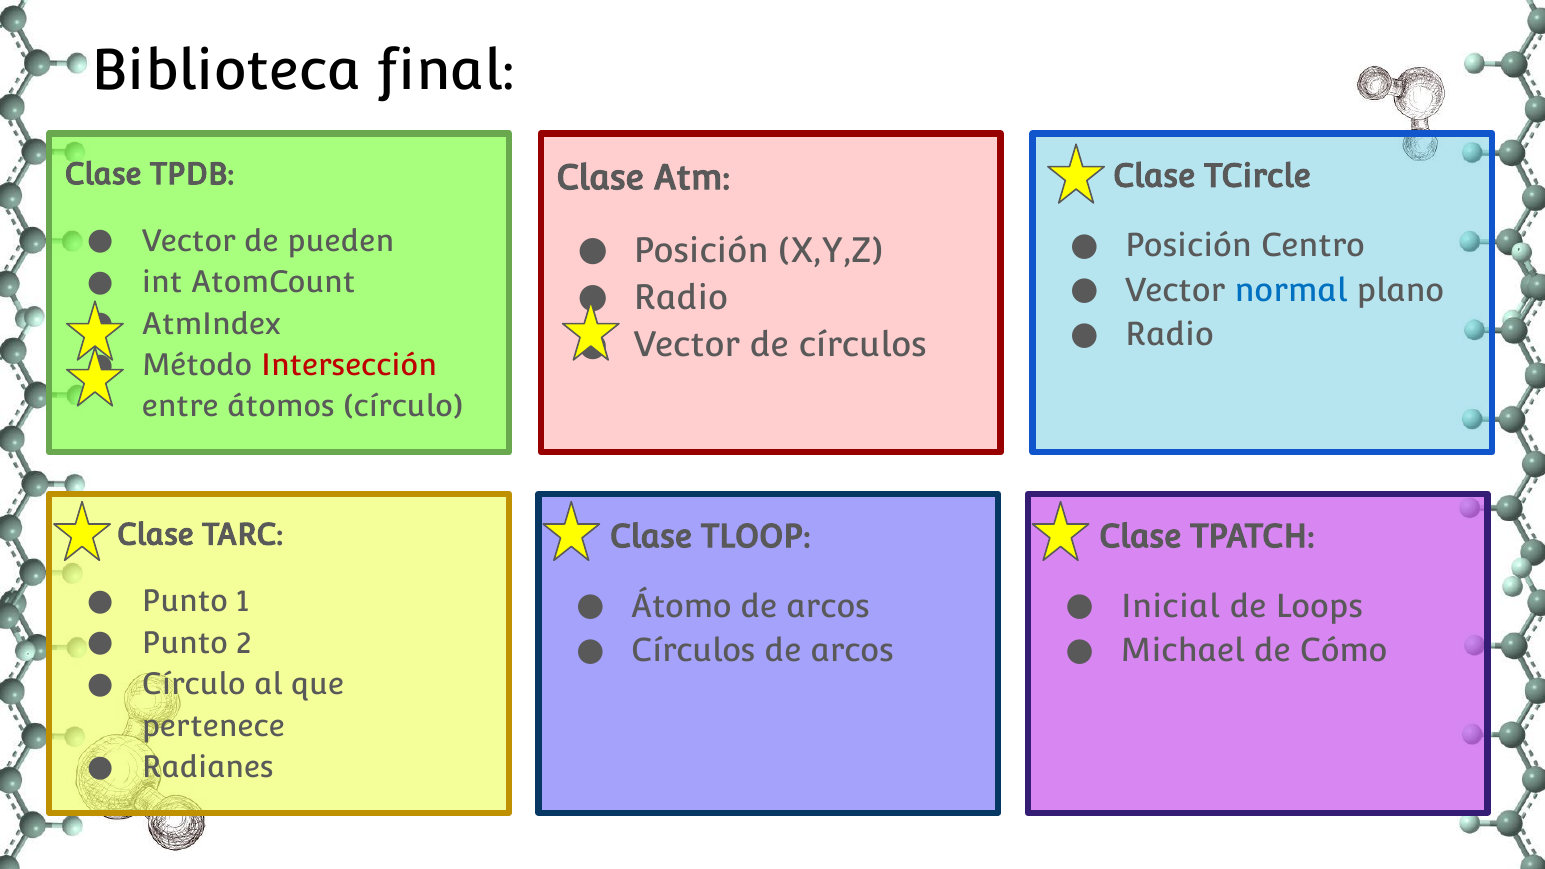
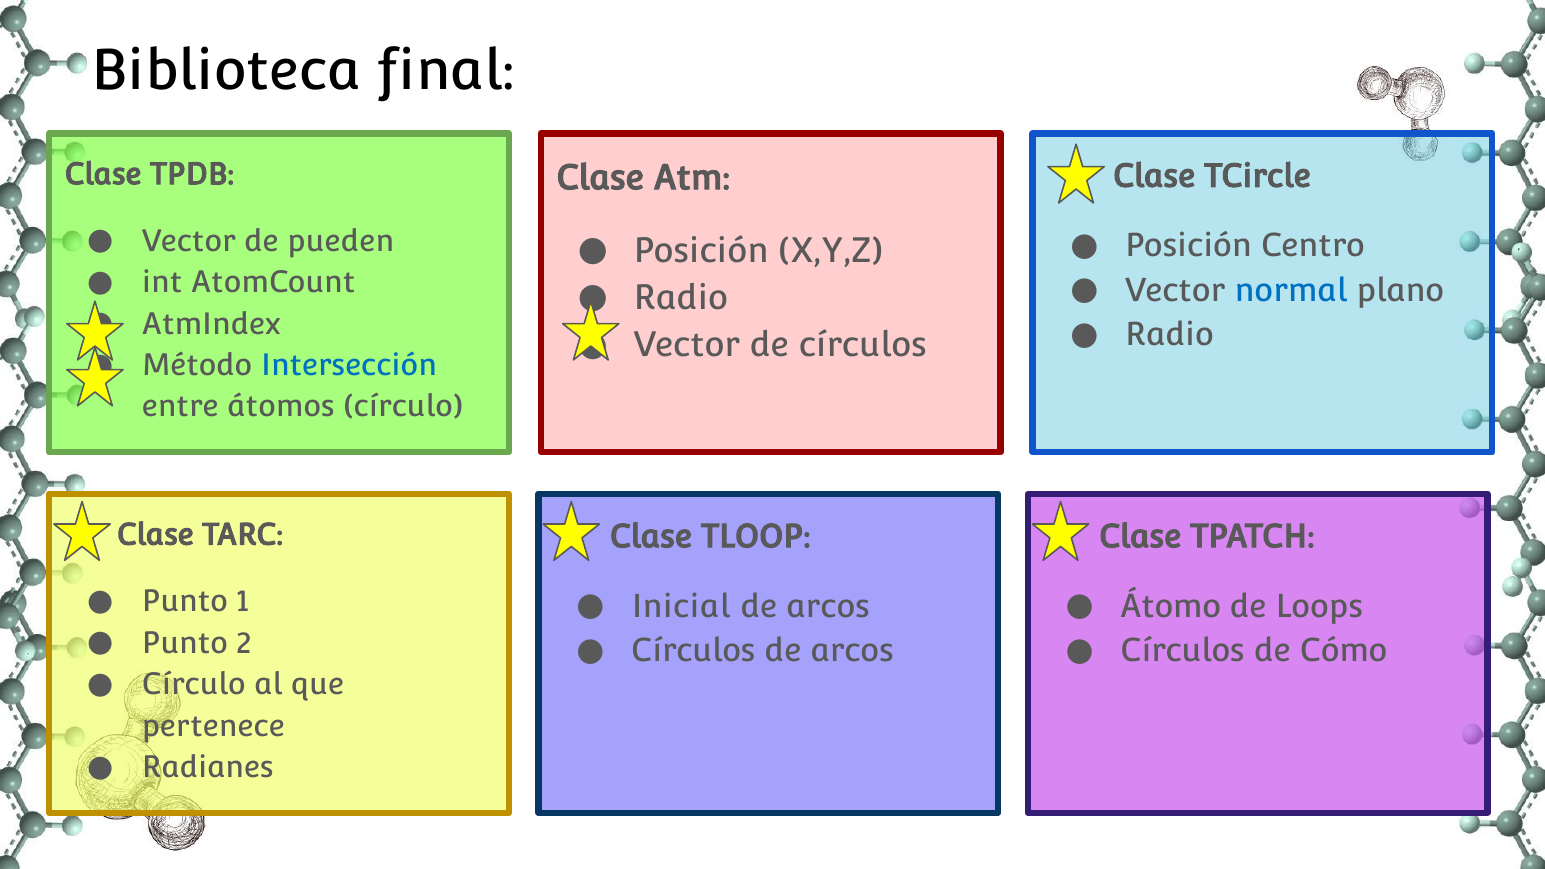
Intersección colour: red -> blue (349, 366)
Átomo: Átomo -> Inicial (681, 607)
Inicial: Inicial -> Átomo (1171, 607)
Michael: Michael -> Círculos (1183, 651)
